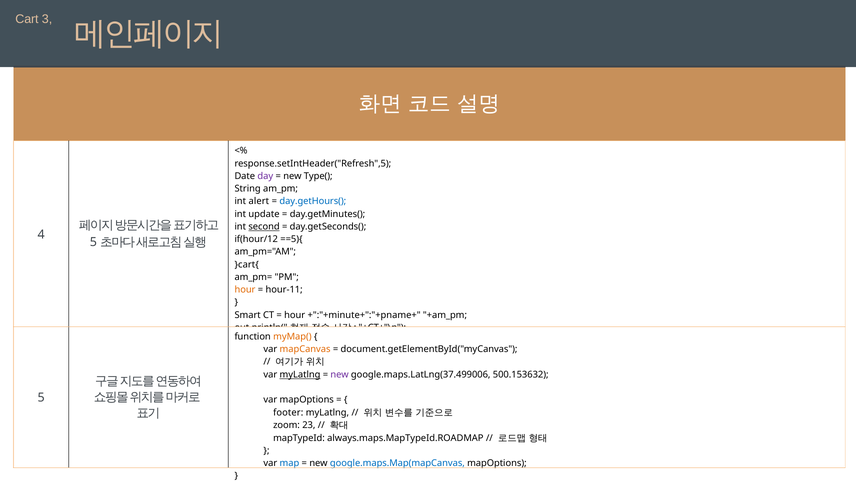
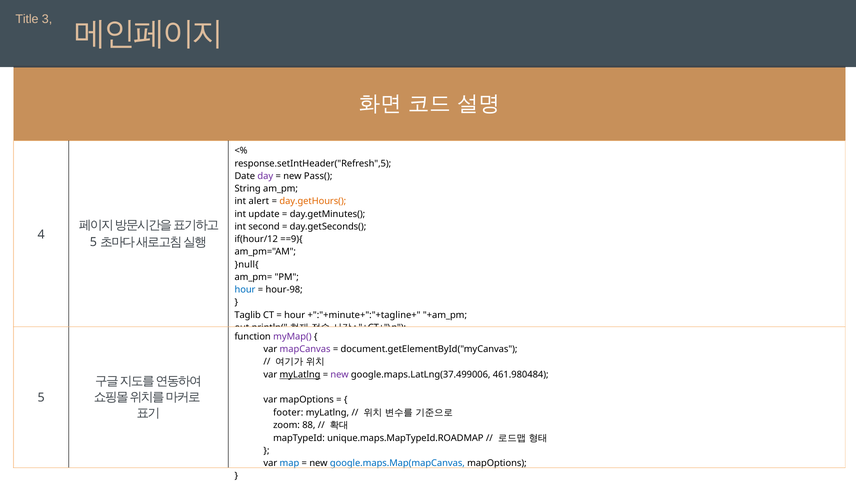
Cart: Cart -> Title (27, 19)
Type(: Type( -> Pass( (318, 176)
day.getHours( colour: blue -> orange (313, 202)
second underline: present -> none (264, 227)
==5){: ==5){ -> ==9){ (291, 239)
}cart{: }cart{ -> }null{ (247, 265)
hour colour: orange -> blue (245, 290)
hour-11: hour-11 -> hour-98 (284, 290)
Smart: Smart -> Taglib (248, 315)
+":"+minute+":"+pname+: +":"+minute+":"+pname+ -> +":"+minute+":"+tagline+ (364, 315)
myMap( colour: orange -> purple (292, 337)
mapCanvas colour: orange -> purple (305, 350)
500.153632: 500.153632 -> 461.980484 (521, 375)
23: 23 -> 88 (309, 426)
always.maps.MapTypeId.ROADMAP: always.maps.MapTypeId.ROADMAP -> unique.maps.MapTypeId.ROADMAP (405, 438)
